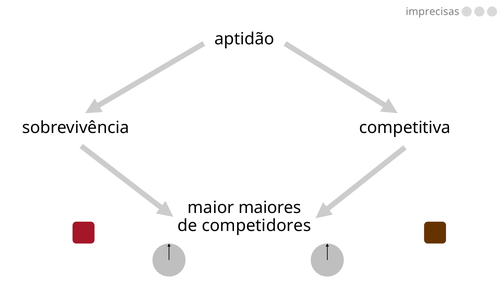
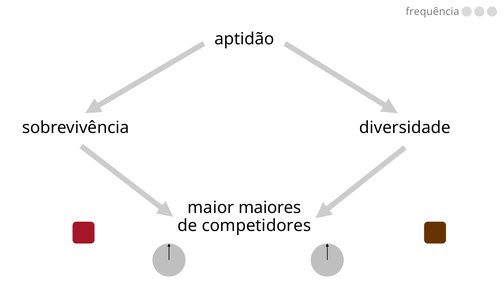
imprecisas: imprecisas -> frequência (433, 12)
competitiva: competitiva -> diversidade (405, 128)
